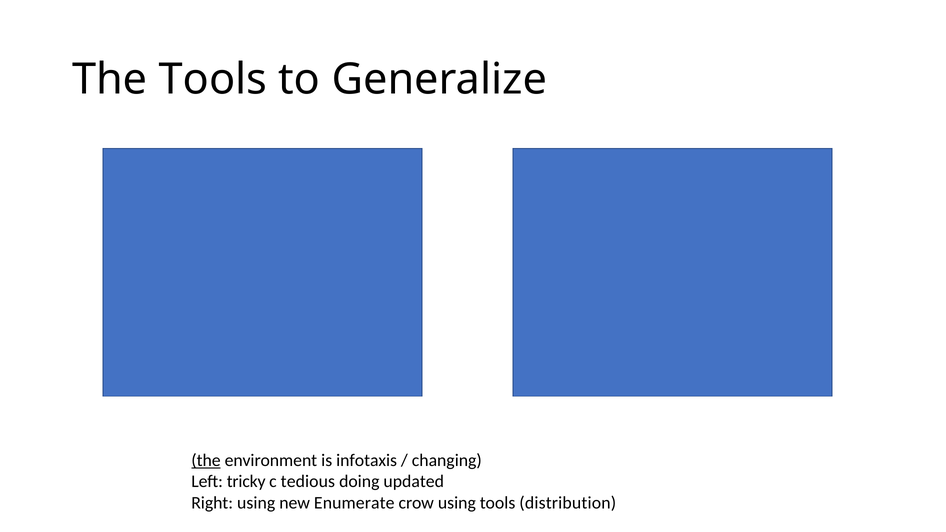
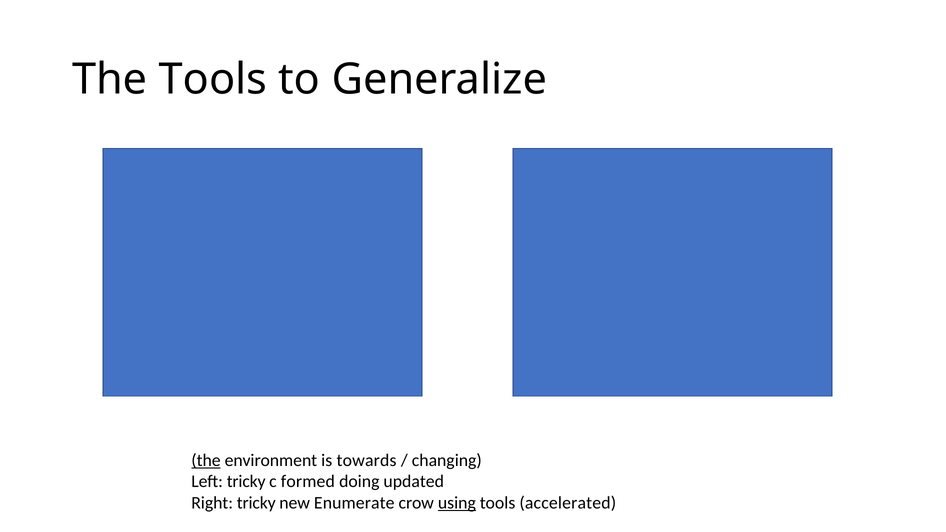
infotaxis: infotaxis -> towards (367, 460)
tedious: tedious -> formed (308, 482)
Right using: using -> tricky (256, 503)
using underline: none -> present (457, 503)
distribution: distribution -> accelerated (568, 503)
